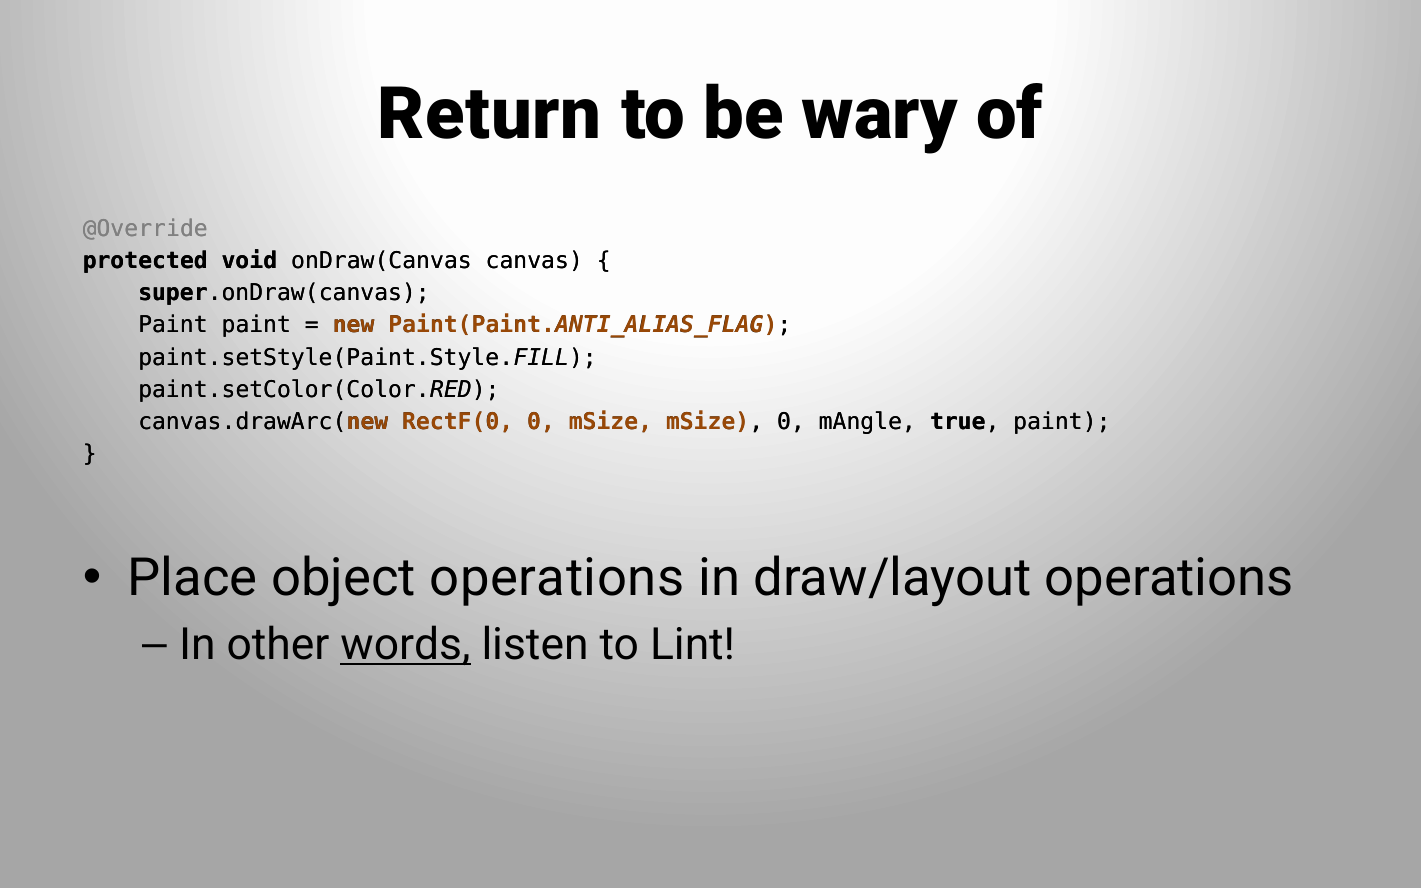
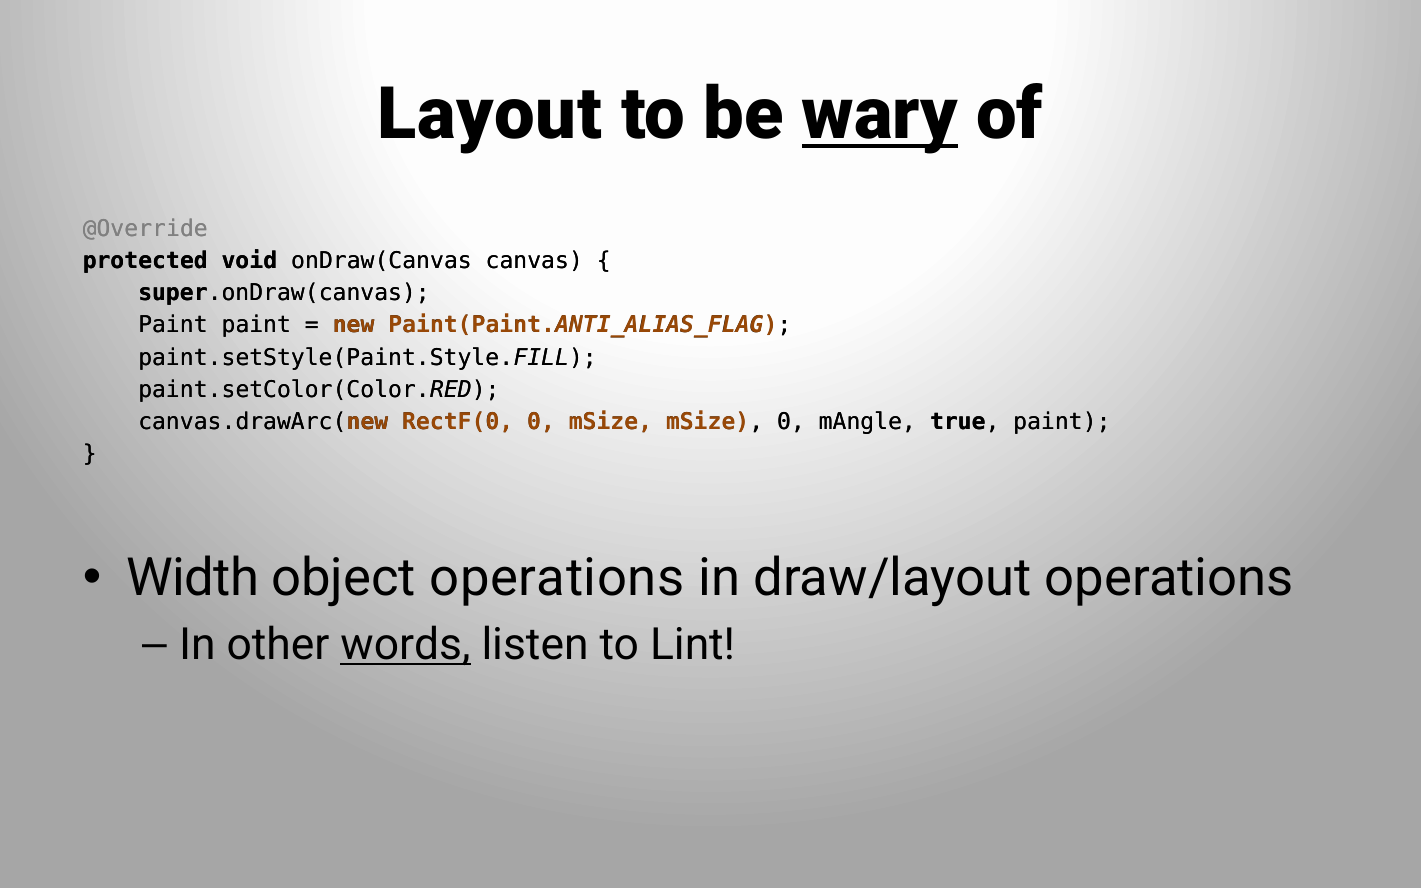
Return: Return -> Layout (490, 115)
wary underline: none -> present (880, 115)
Place: Place -> Width (193, 578)
